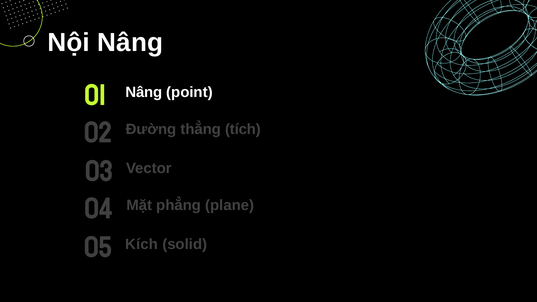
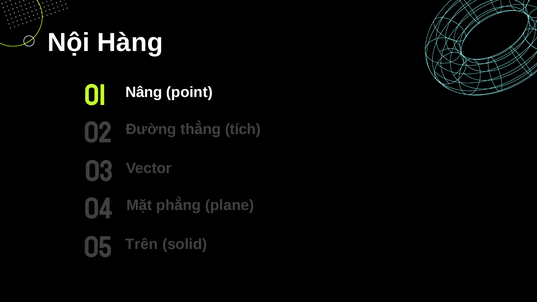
Nội Nâng: Nâng -> Hàng (130, 42)
Kích: Kích -> Trên (142, 244)
